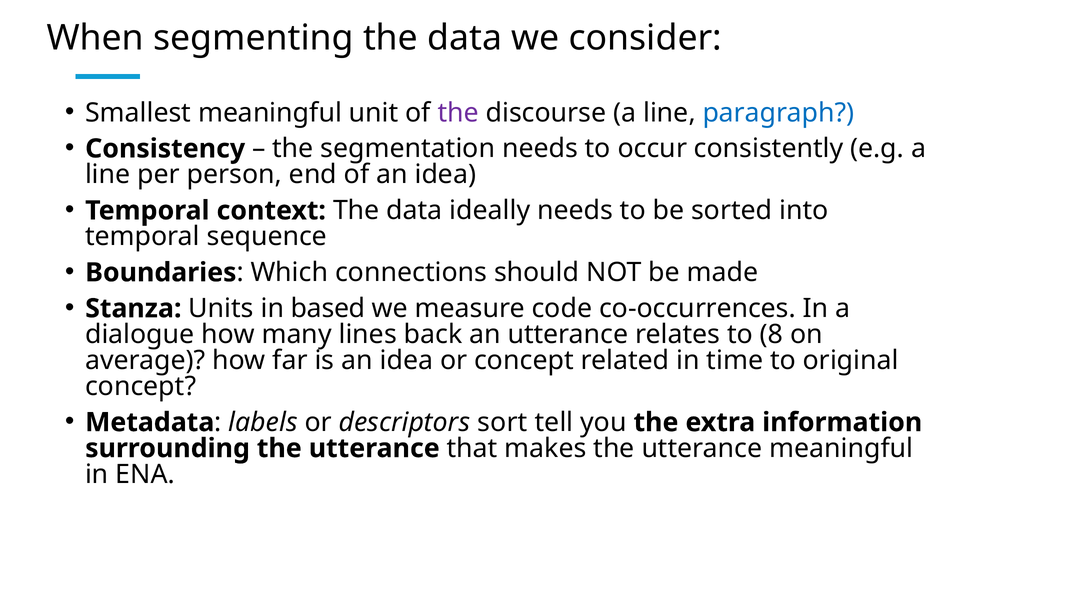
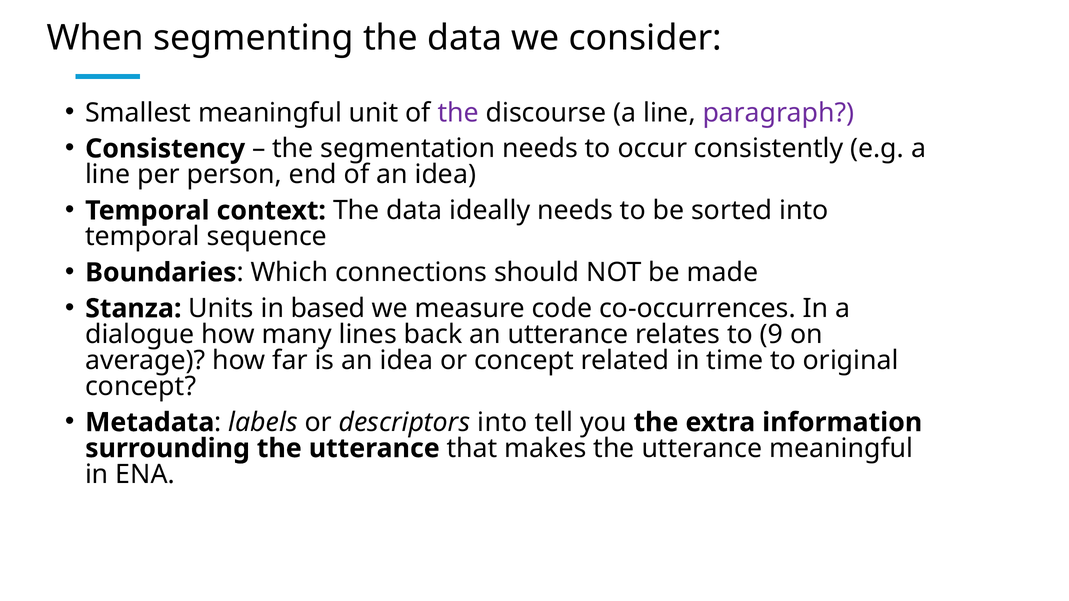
paragraph colour: blue -> purple (778, 113)
8: 8 -> 9 (772, 335)
descriptors sort: sort -> into (502, 423)
